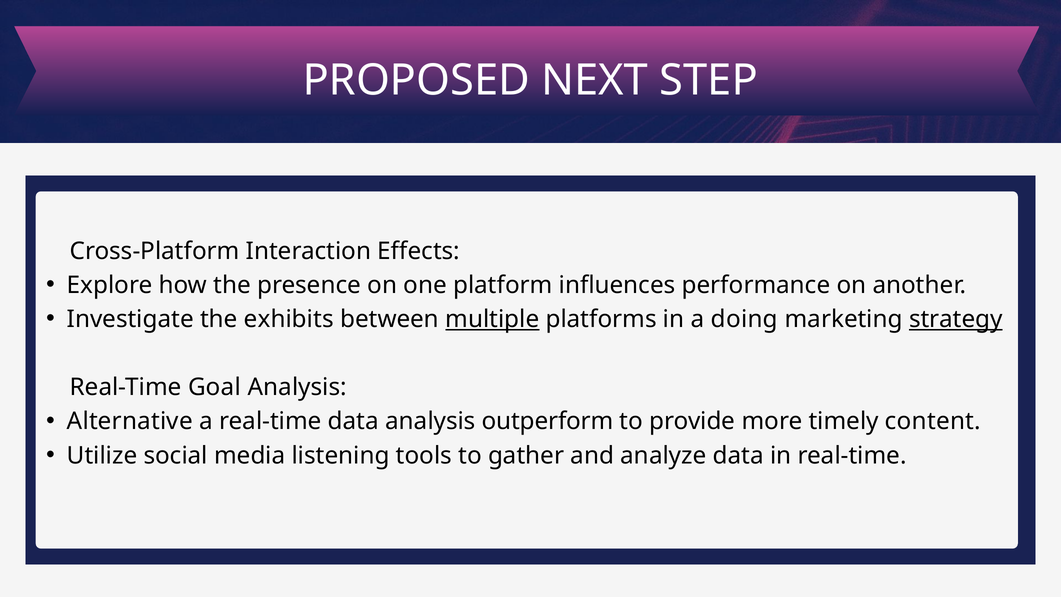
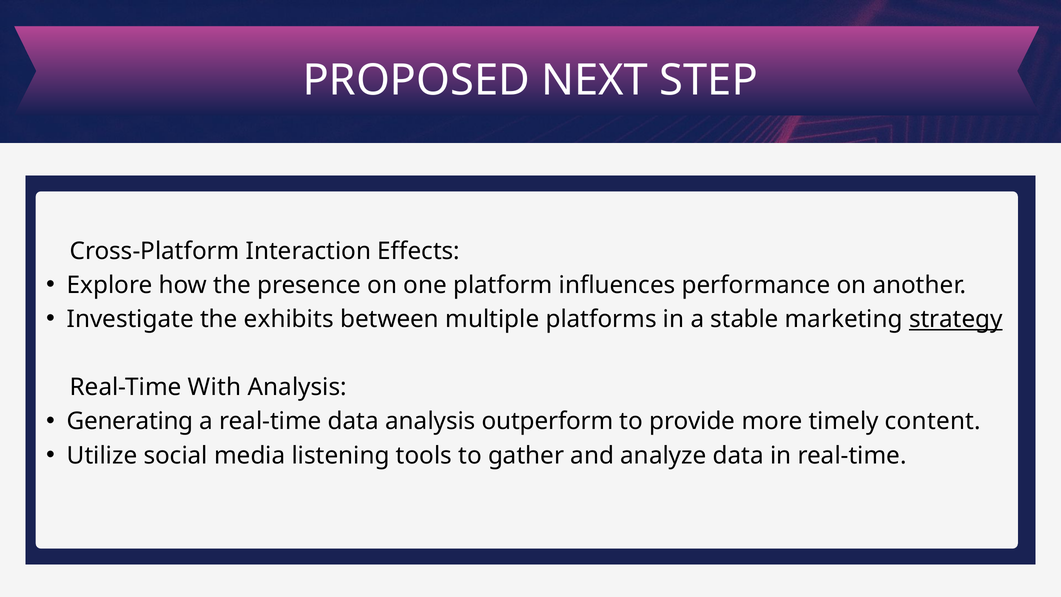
multiple underline: present -> none (492, 319)
doing: doing -> stable (745, 319)
Goal: Goal -> With (215, 387)
Alternative: Alternative -> Generating (130, 421)
